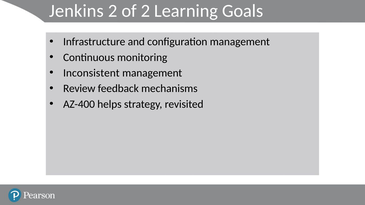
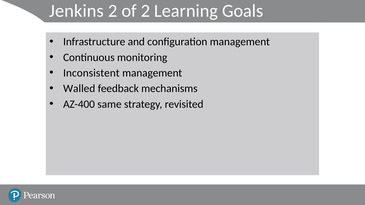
Review: Review -> Walled (79, 89)
helps: helps -> same (109, 104)
